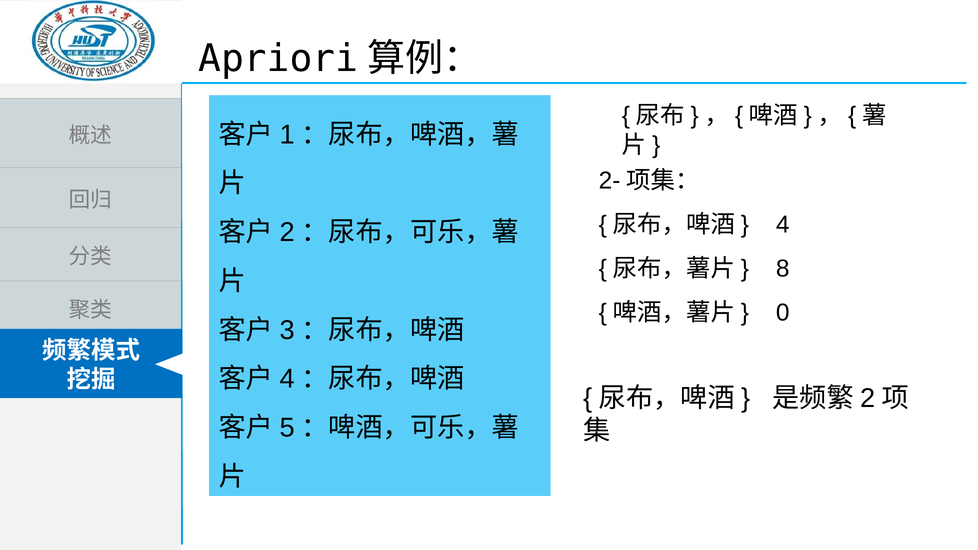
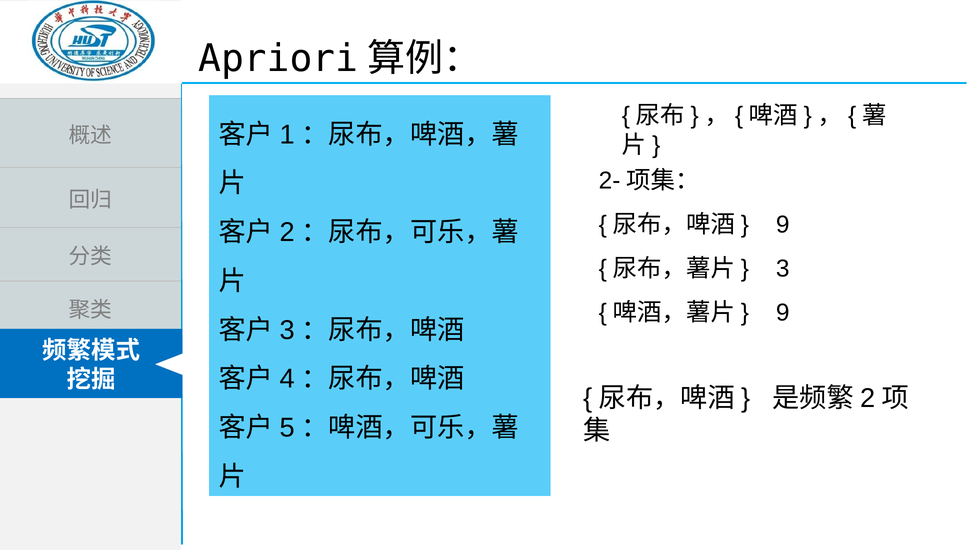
4: 4 -> 9 (783, 225)
8: 8 -> 3 (783, 269)
0: 0 -> 9 (783, 313)
